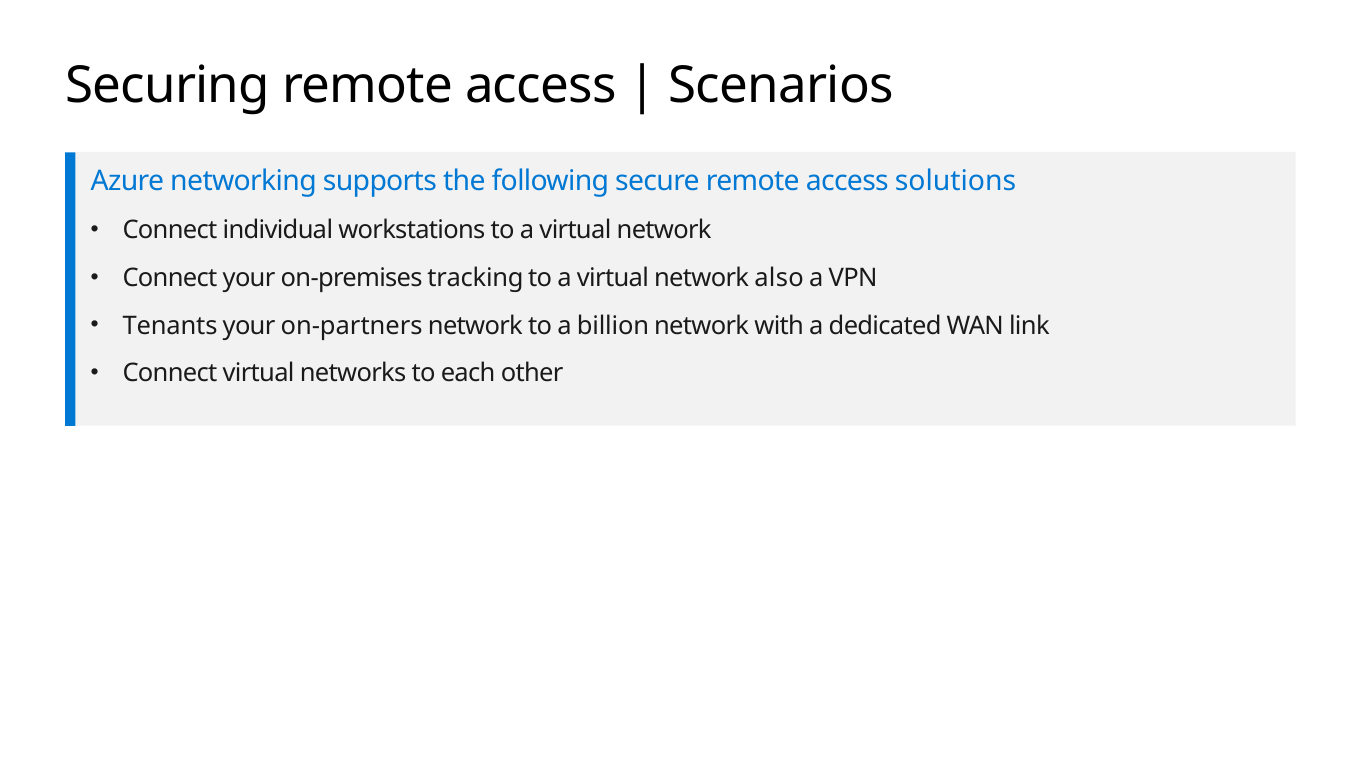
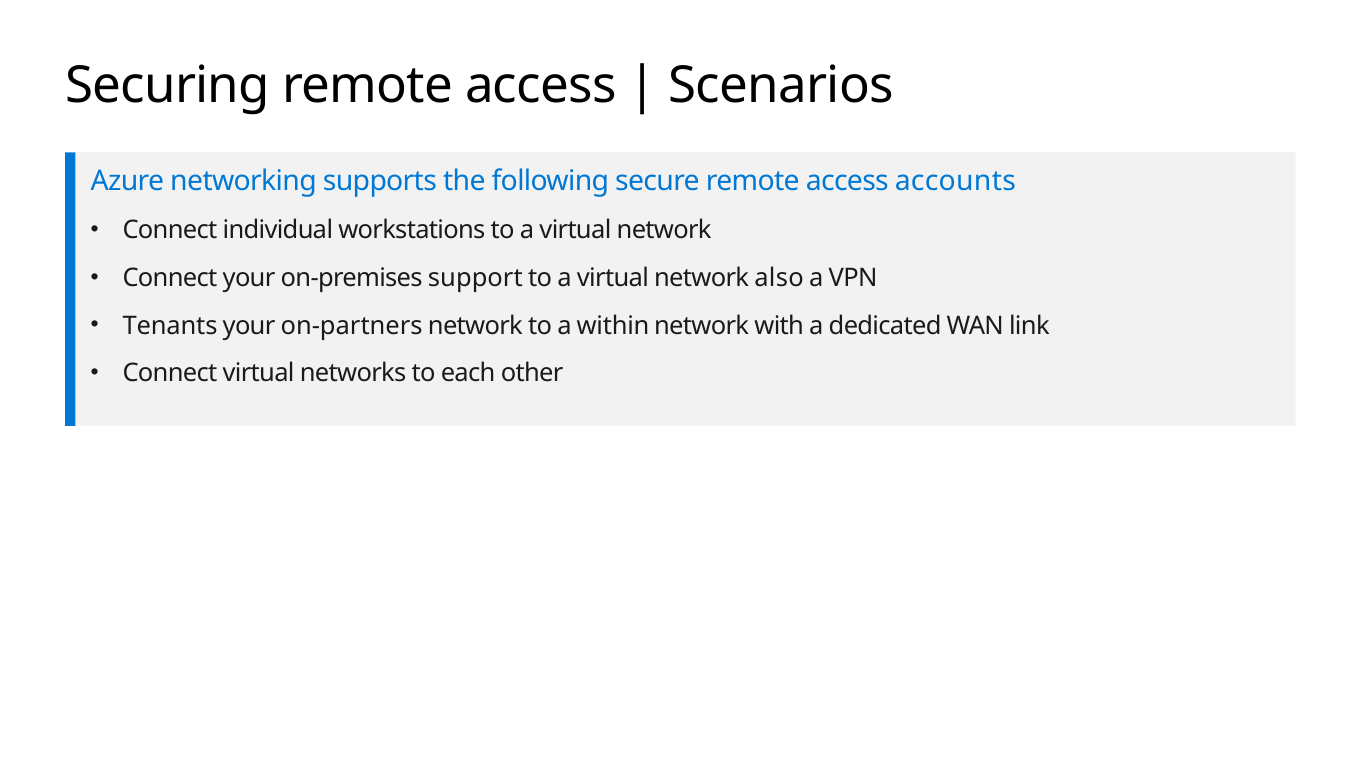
solutions: solutions -> accounts (955, 181)
tracking: tracking -> support (475, 278)
billion: billion -> within (613, 325)
